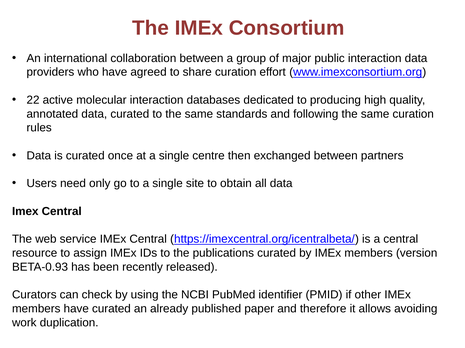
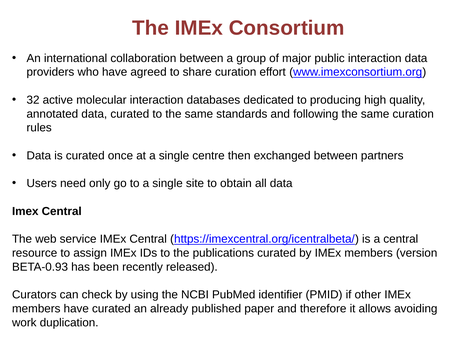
22: 22 -> 32 (33, 100)
